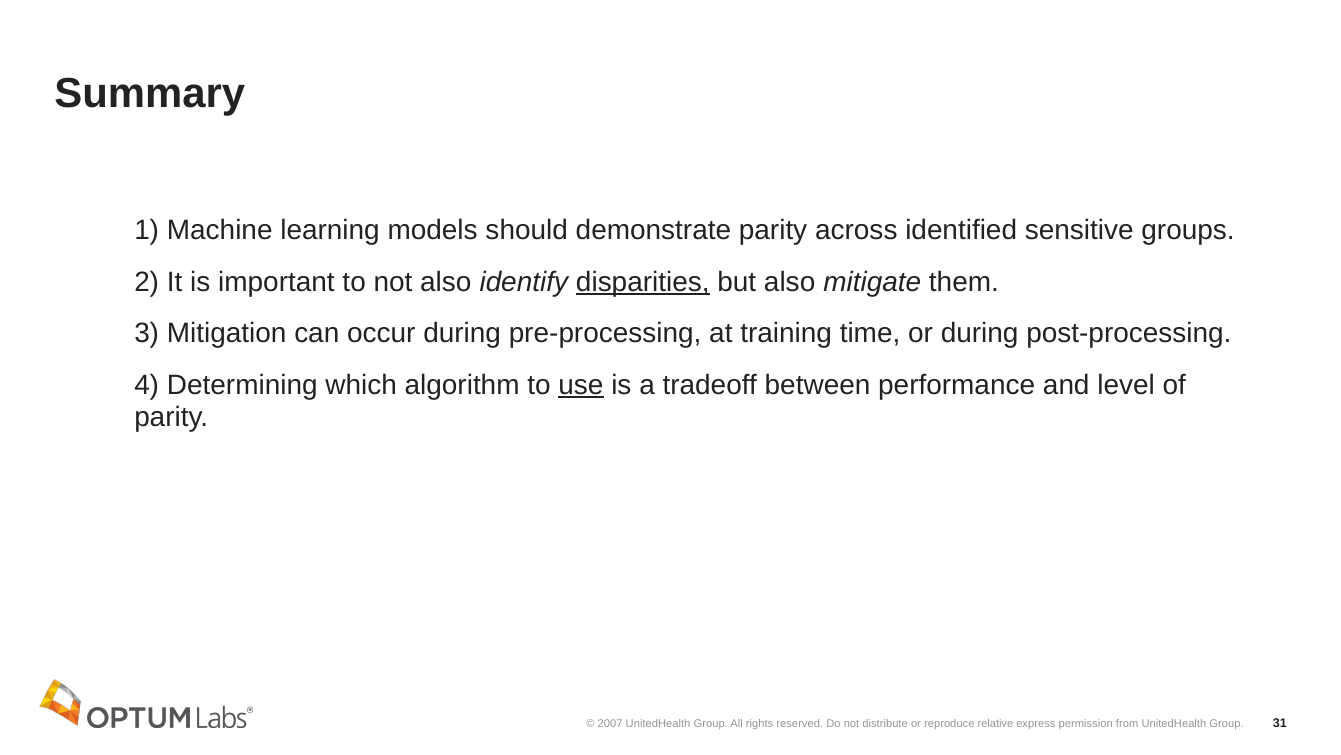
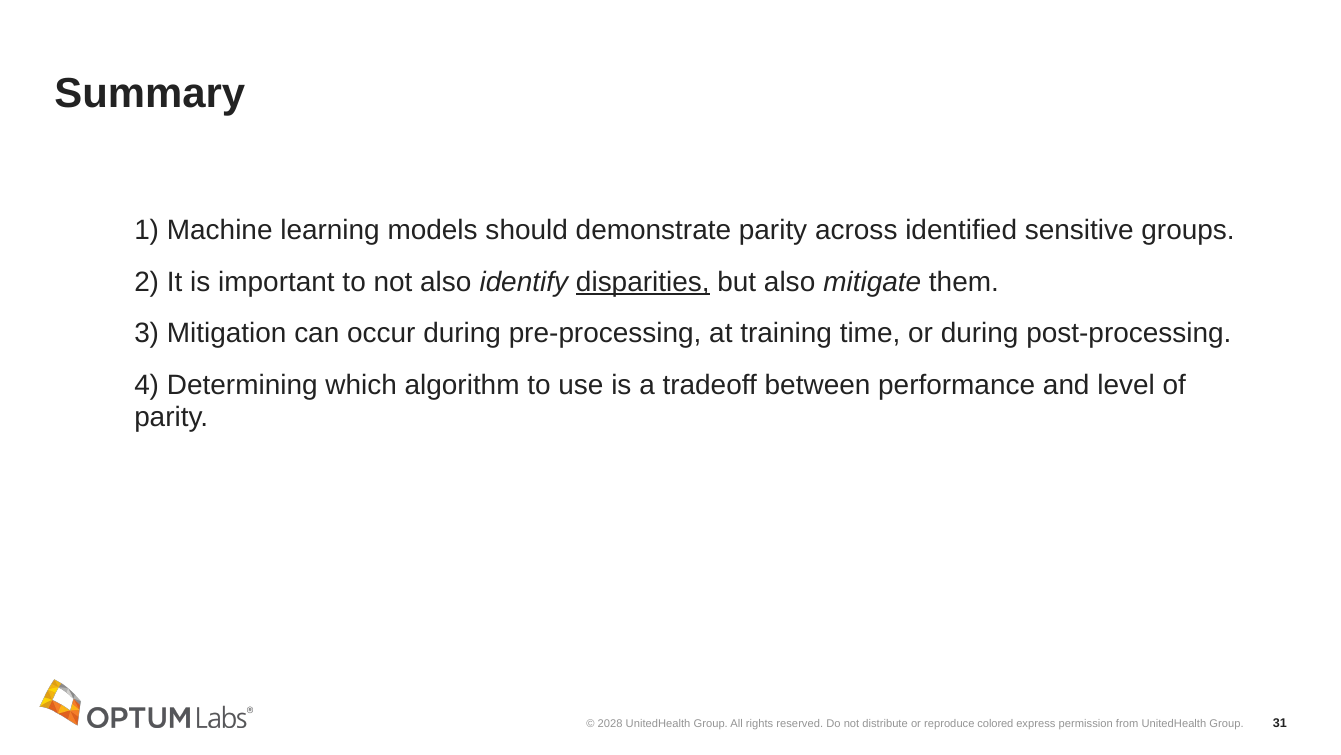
use underline: present -> none (581, 385)
2007: 2007 -> 2028 (610, 723)
relative: relative -> colored (995, 723)
